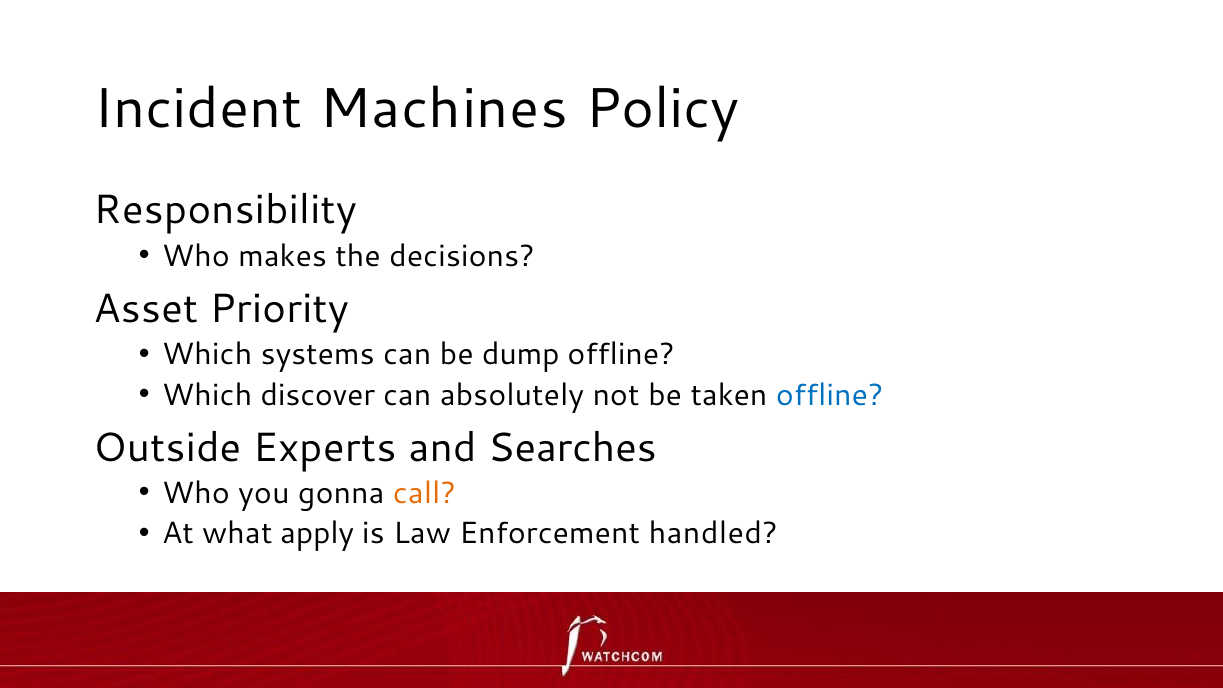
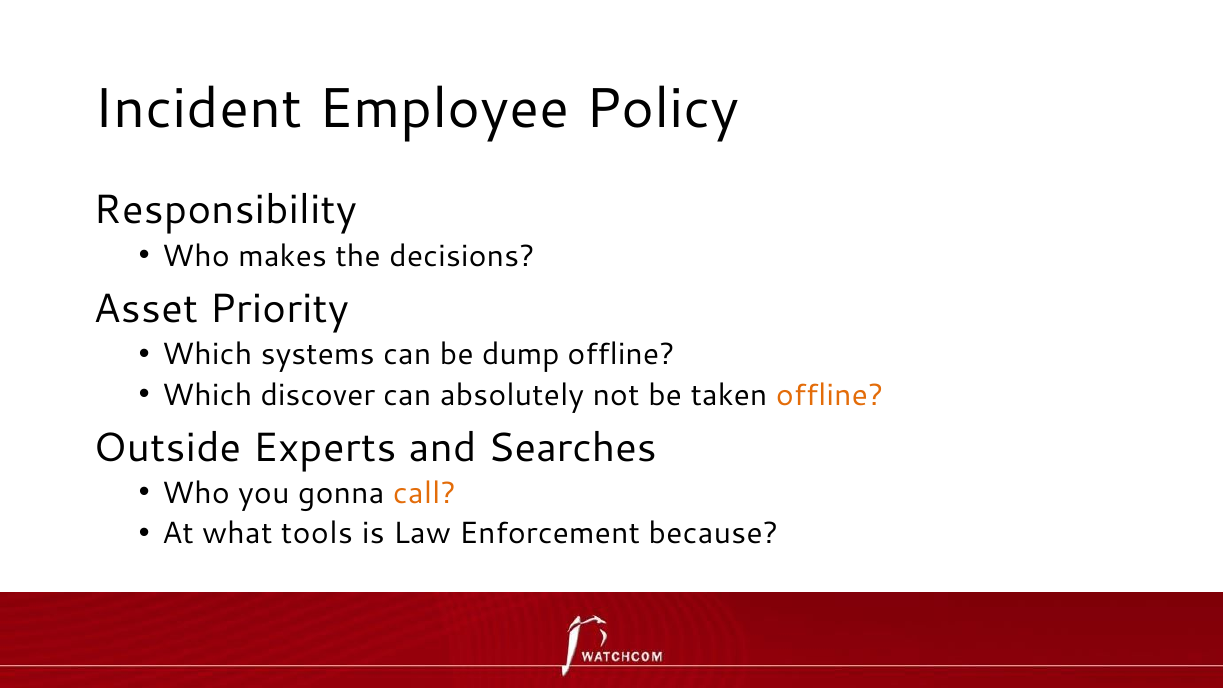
Machines: Machines -> Employee (444, 109)
offline colour: blue -> orange (830, 395)
apply: apply -> tools (317, 534)
handled: handled -> because (713, 534)
